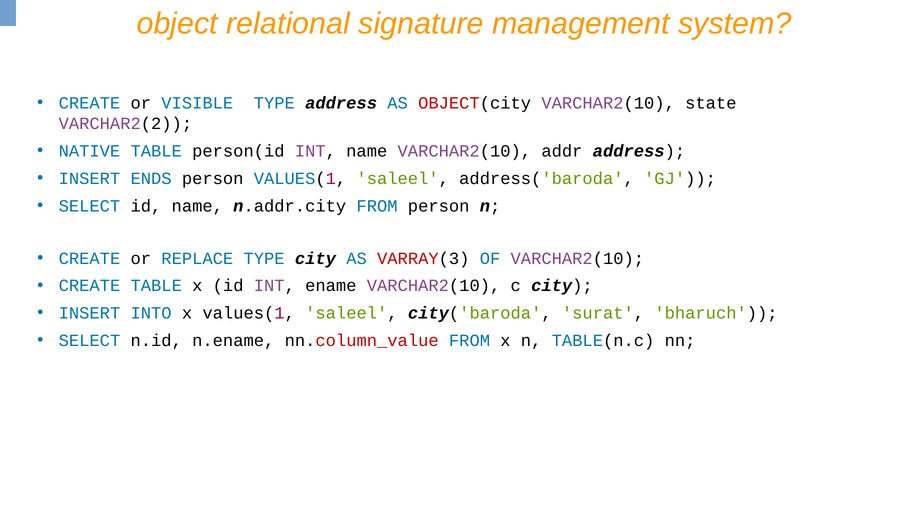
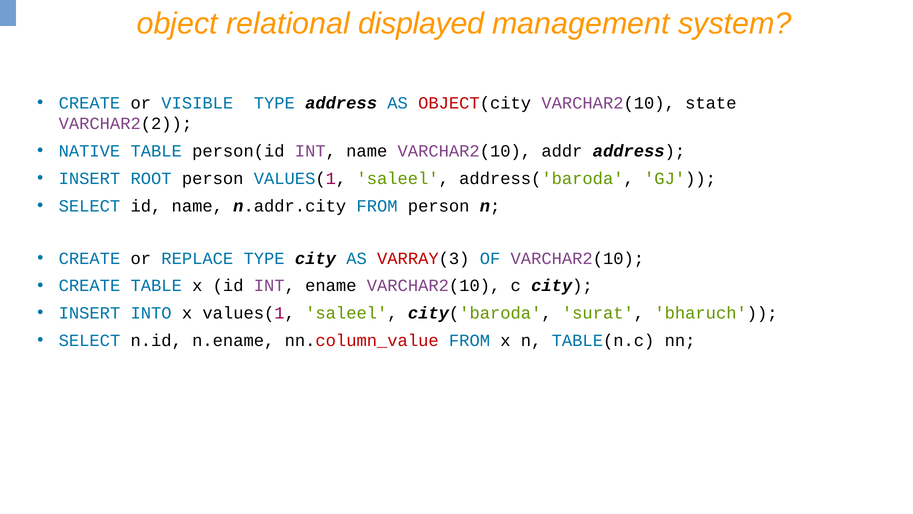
signature: signature -> displayed (421, 24)
ENDS: ENDS -> ROOT (151, 178)
